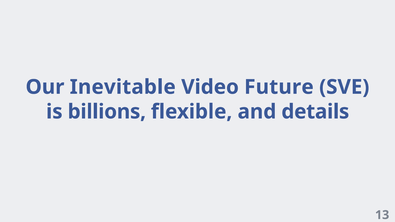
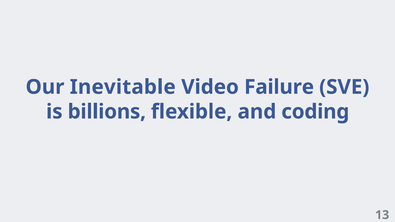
Future: Future -> Failure (279, 87)
details: details -> coding (315, 112)
